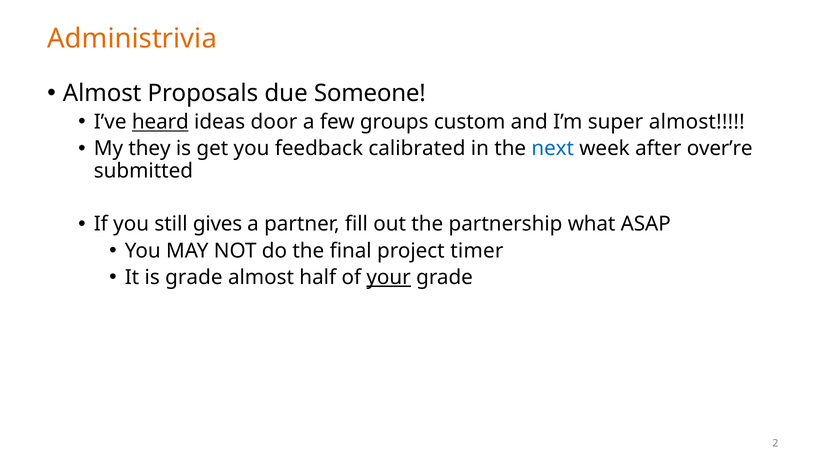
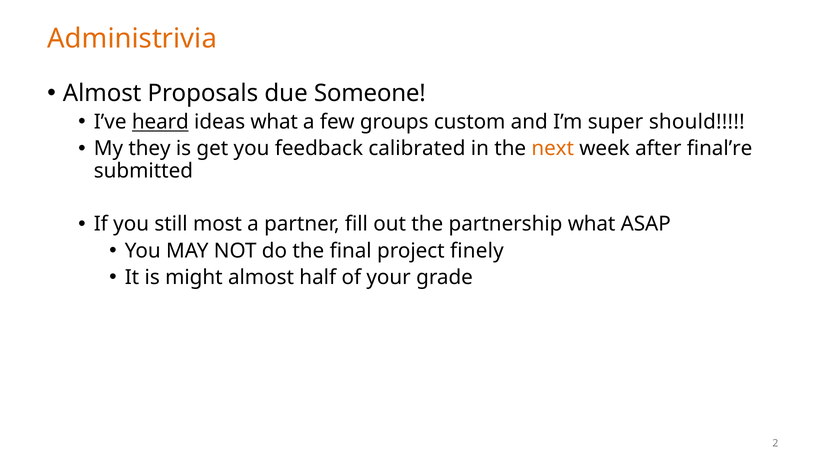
ideas door: door -> what (274, 122)
super almost: almost -> should (697, 122)
next colour: blue -> orange (553, 148)
over’re: over’re -> final’re (720, 148)
gives: gives -> most (218, 224)
timer: timer -> finely (477, 251)
is grade: grade -> might (194, 277)
your underline: present -> none (389, 277)
